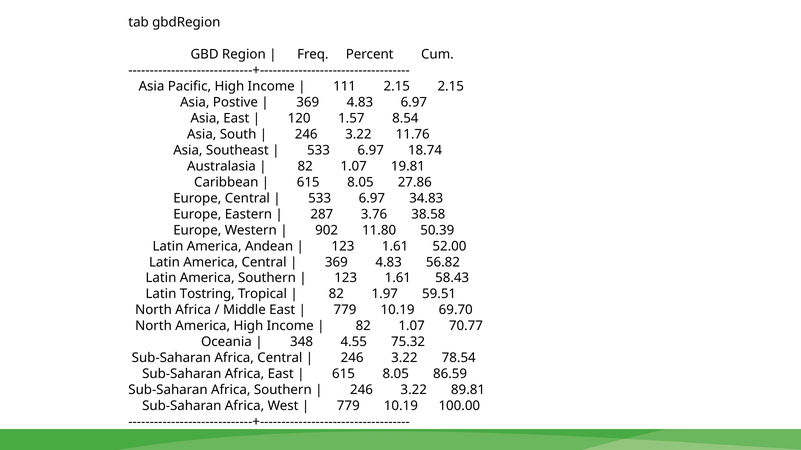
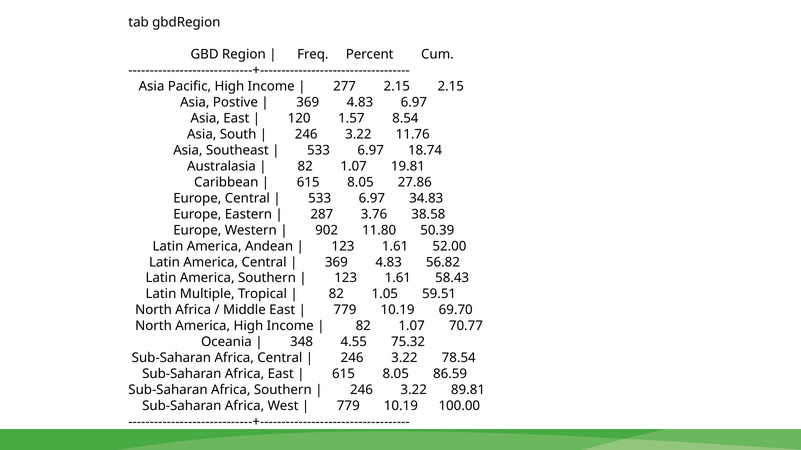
111: 111 -> 277 (345, 86)
Tostring: Tostring -> Multiple (207, 294)
1.97: 1.97 -> 1.05 (385, 294)
